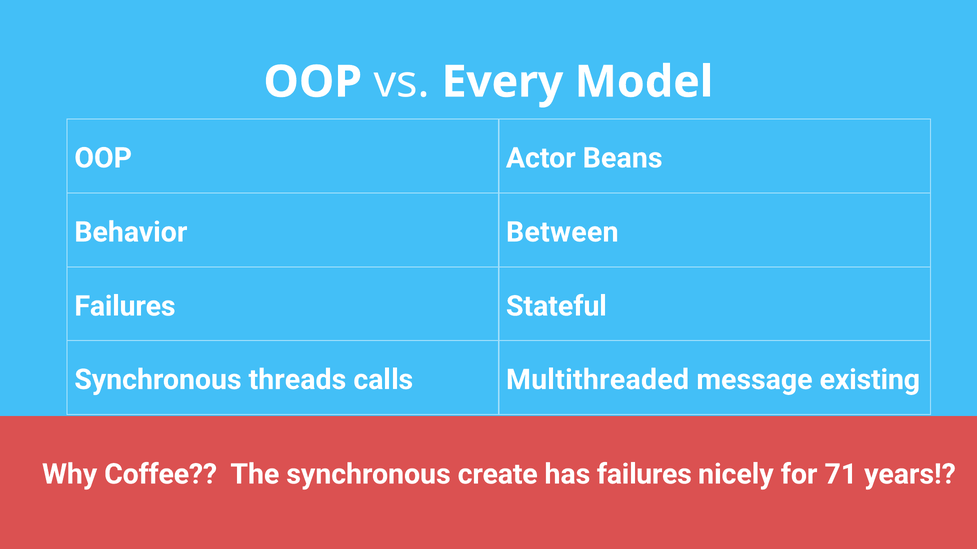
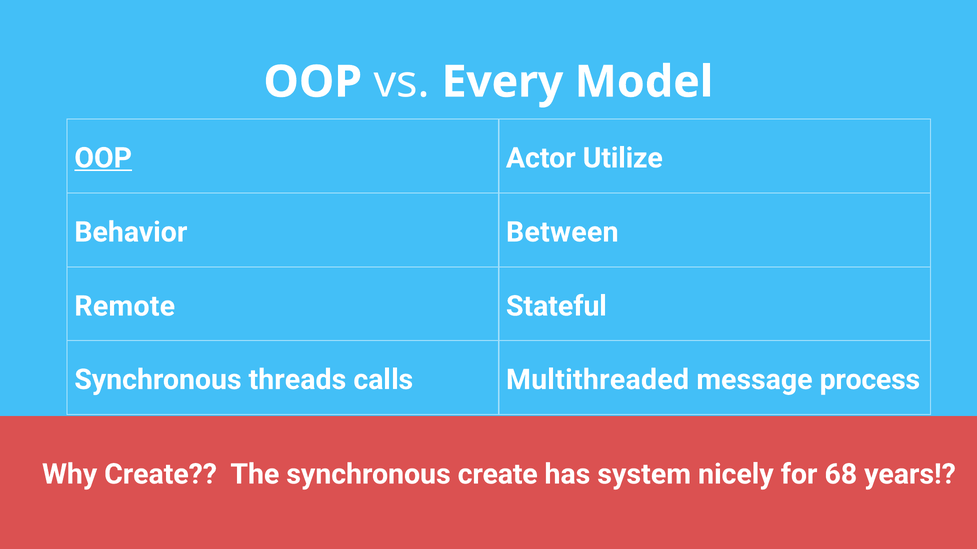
OOP underline: none -> present (103, 158)
Beans: Beans -> Utilize (623, 158)
Failures: Failures -> Remote (125, 307)
existing: existing -> process (870, 380)
Why Coffee: Coffee -> Create (161, 475)
has failures: failures -> system (644, 475)
71: 71 -> 68 (841, 475)
